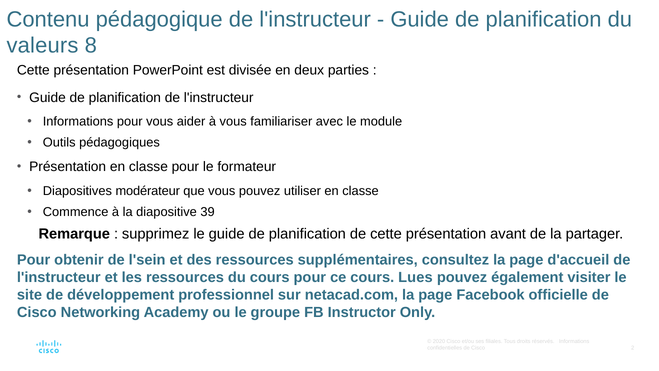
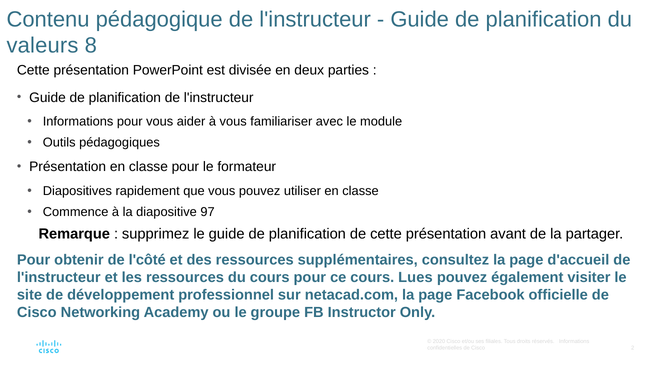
modérateur: modérateur -> rapidement (148, 191)
39: 39 -> 97 (208, 212)
l'sein: l'sein -> l'côté (147, 260)
